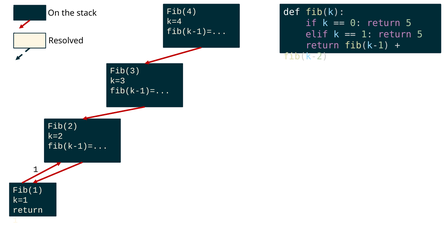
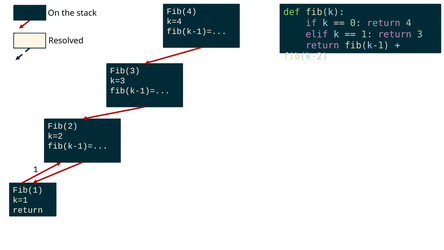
def colour: white -> light green (292, 12)
0 return 5: 5 -> 4 (409, 23)
1 return 5: 5 -> 3 (420, 34)
